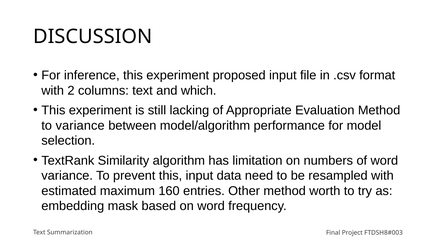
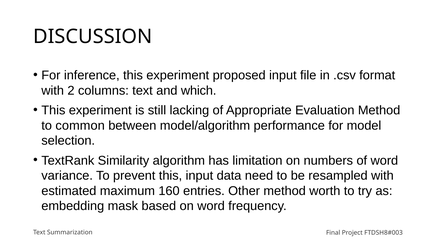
to variance: variance -> common (80, 126)
